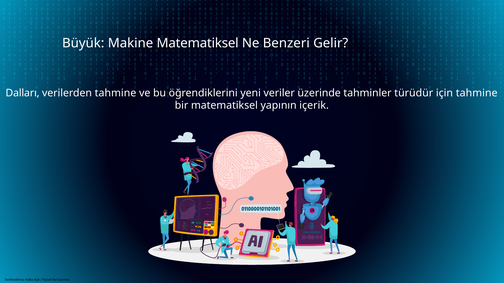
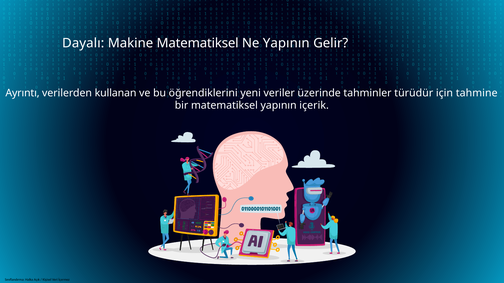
Büyük: Büyük -> Dayalı (83, 43)
Ne Benzeri: Benzeri -> Yapının (286, 43)
Dalları: Dalları -> Ayrıntı (23, 93)
verilerden tahmine: tahmine -> kullanan (116, 93)
